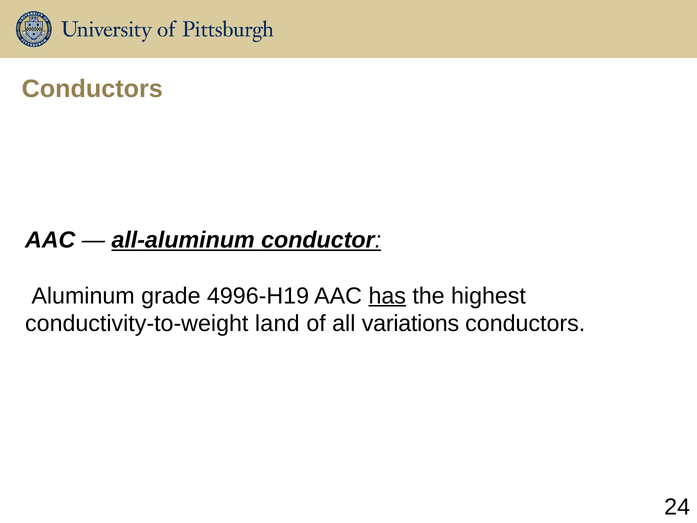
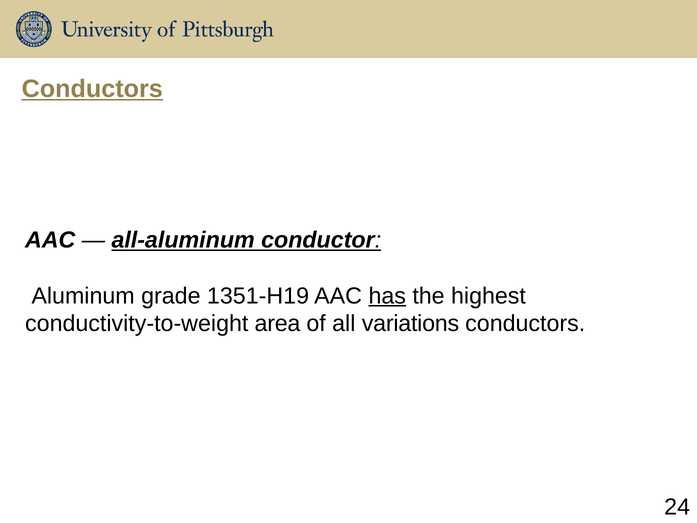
Conductors underline: none -> present (92, 89)
4996-H19: 4996-H19 -> 1351-H19 (258, 296)
land: land -> area (278, 324)
